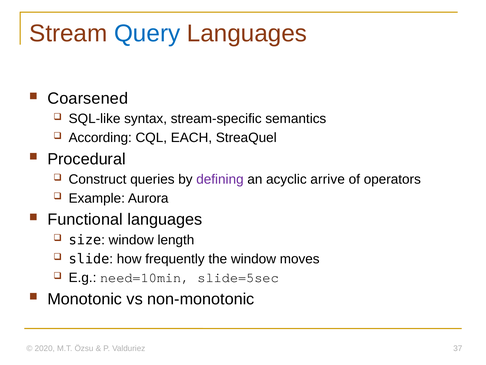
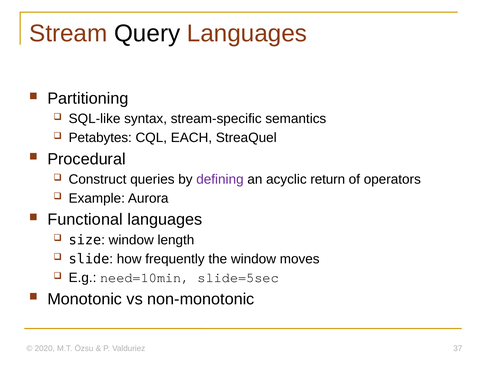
Query colour: blue -> black (147, 33)
Coarsened: Coarsened -> Partitioning (88, 98)
According: According -> Petabytes (100, 138)
arrive: arrive -> return (328, 179)
